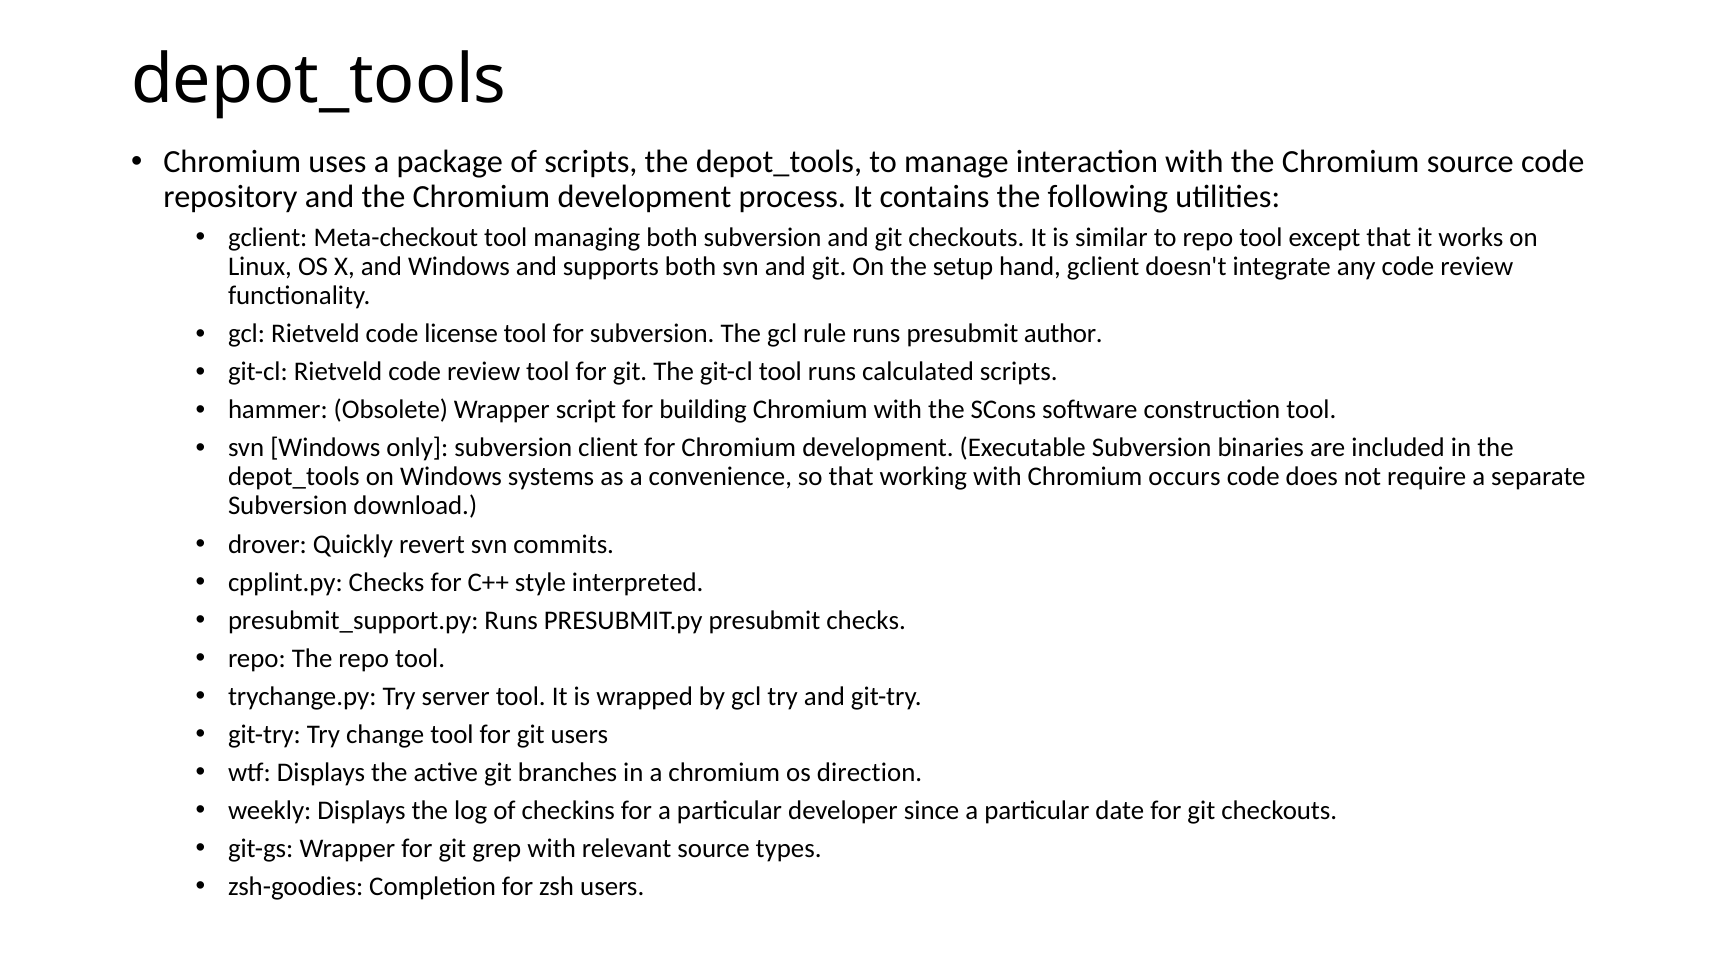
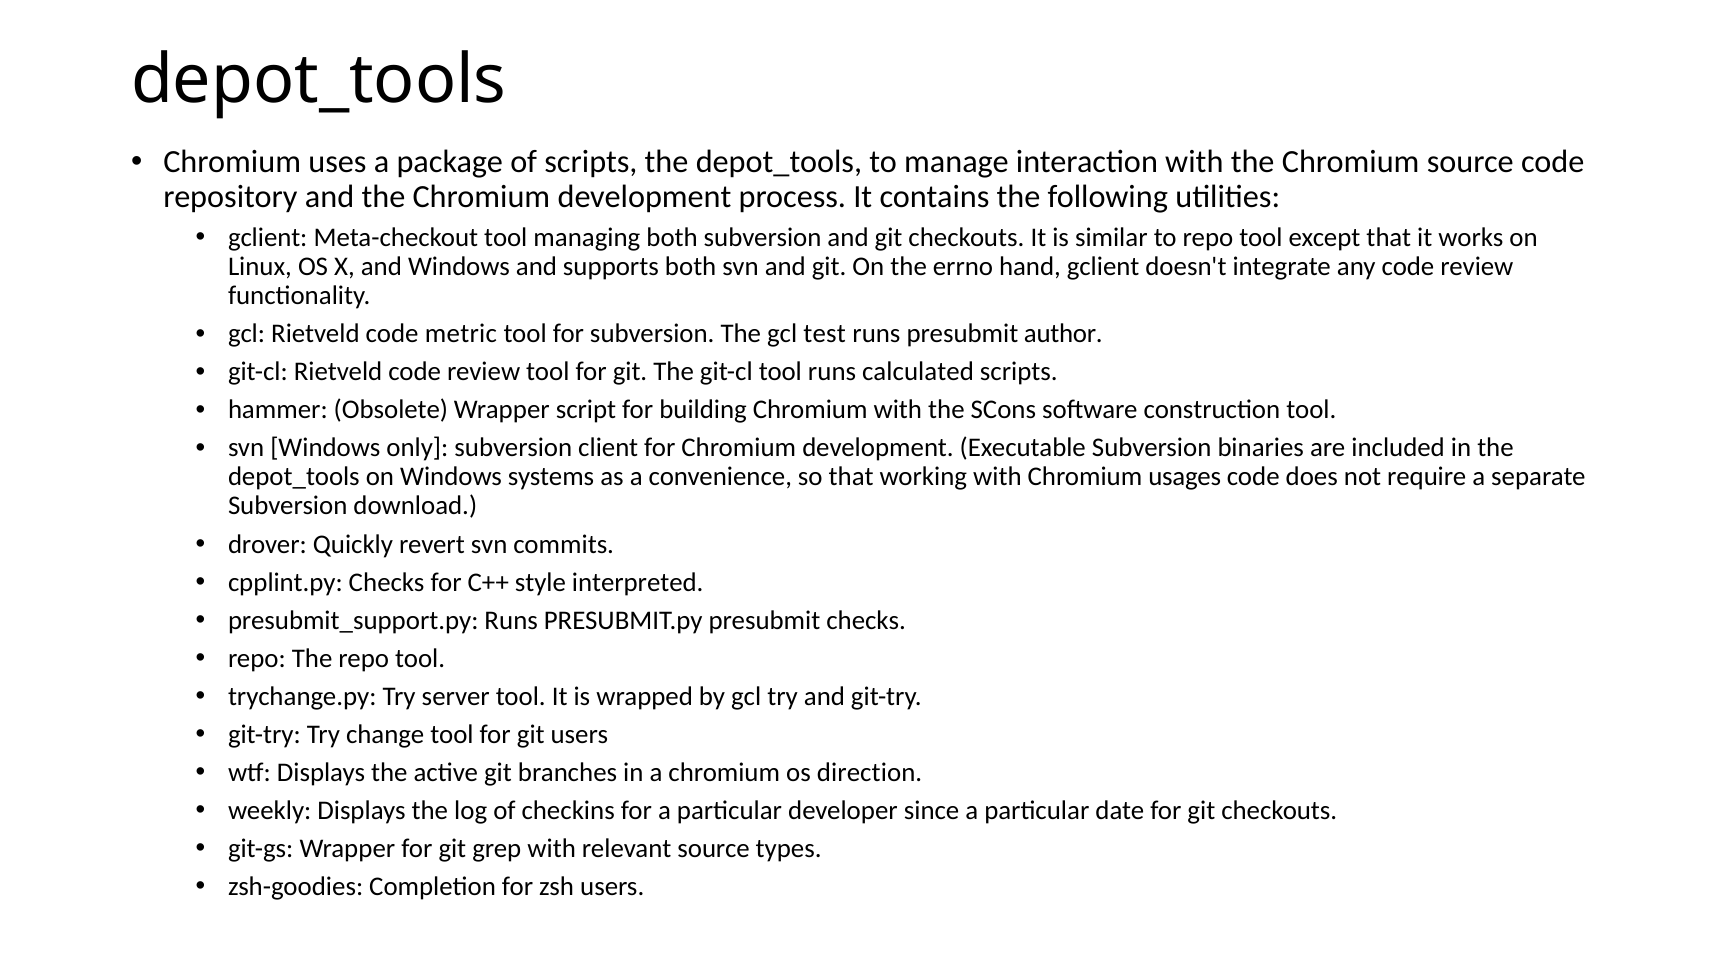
setup: setup -> errno (963, 267)
license: license -> metric (461, 334)
rule: rule -> test (825, 334)
occurs: occurs -> usages (1185, 477)
